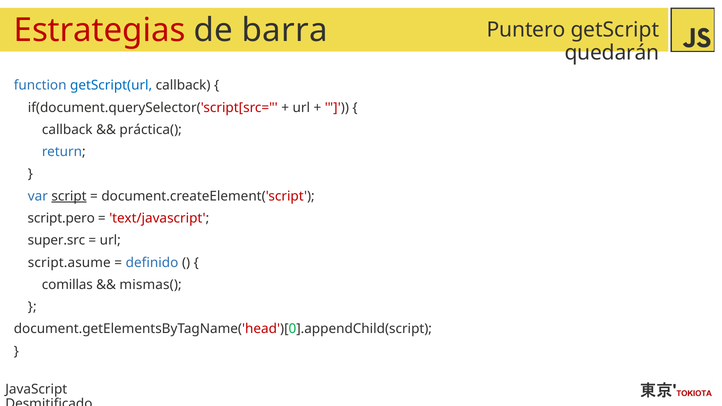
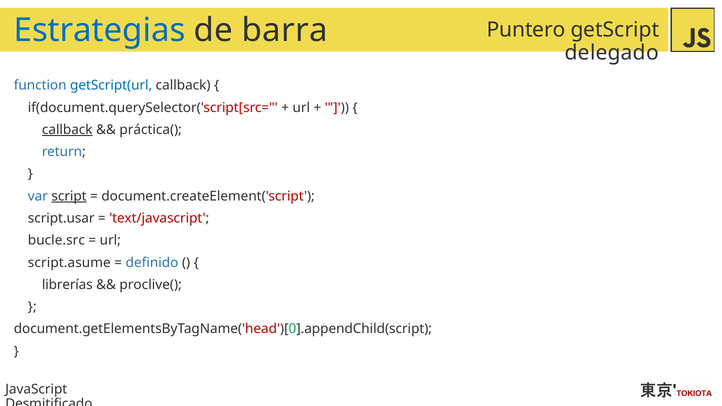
Estrategias colour: red -> blue (100, 30)
quedarán: quedarán -> delegado (612, 53)
callback underline: none -> present (67, 130)
script.pero: script.pero -> script.usar (61, 218)
super.src: super.src -> bucle.src (56, 241)
comillas: comillas -> librerías (67, 285)
mismas(: mismas( -> proclive( (151, 285)
